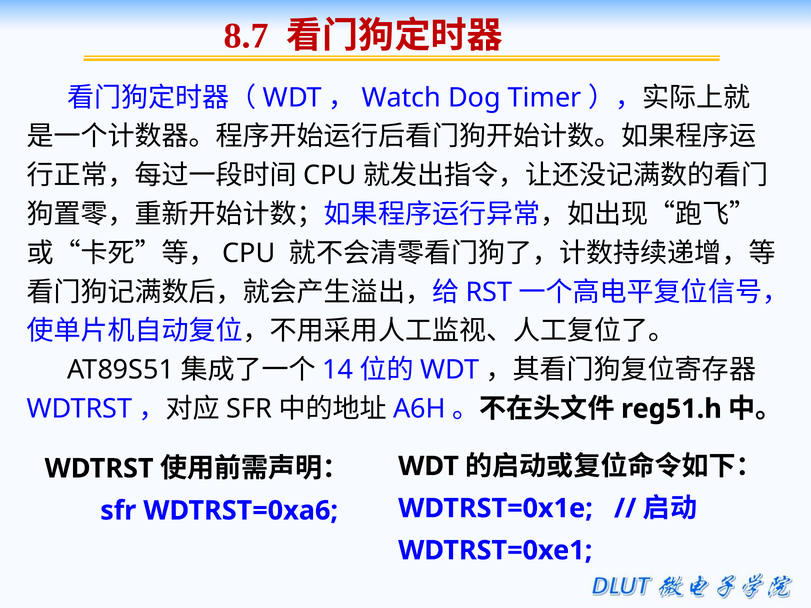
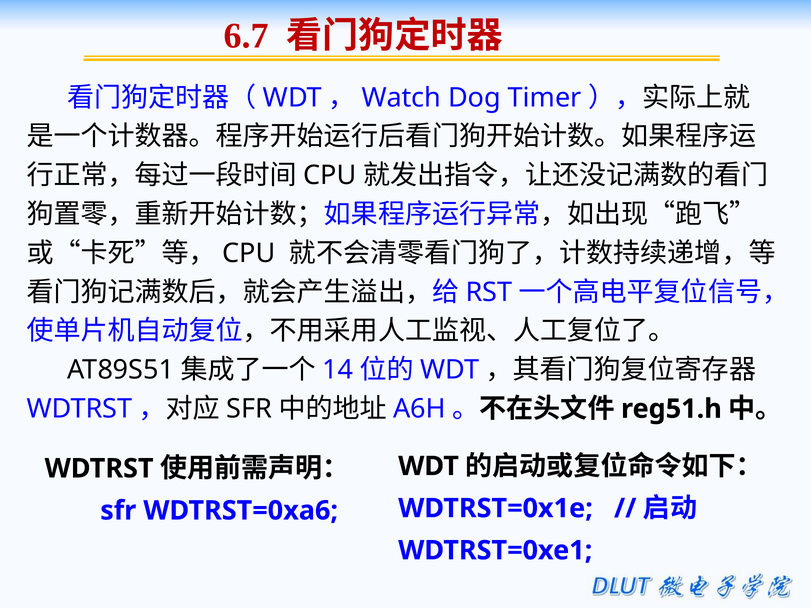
8.7: 8.7 -> 6.7 (246, 36)
